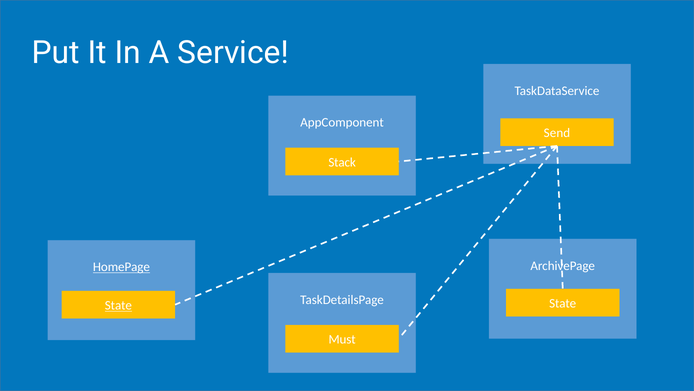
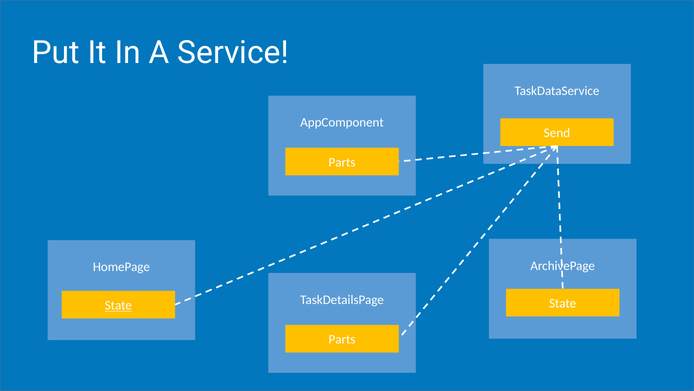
Stack: Stack -> Parts (342, 162)
HomePage underline: present -> none (121, 267)
Must: Must -> Parts (342, 339)
